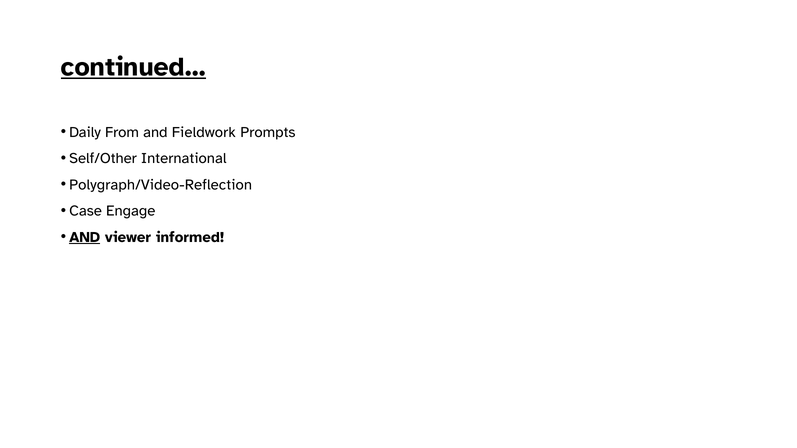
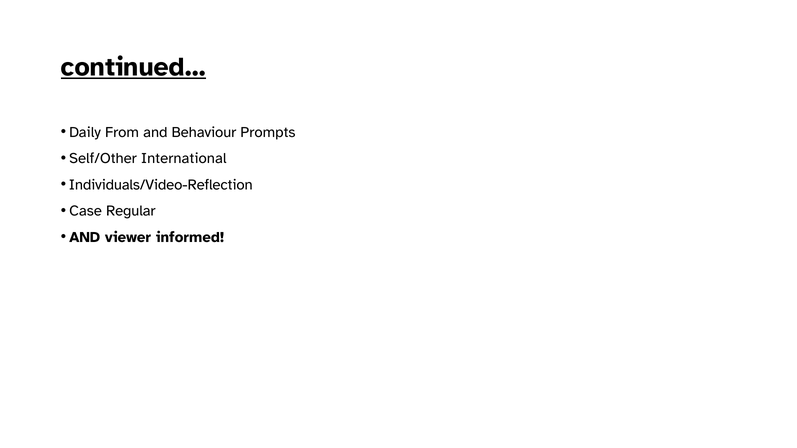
Fieldwork: Fieldwork -> Behaviour (204, 132)
Polygraph/Video-Reflection: Polygraph/Video-Reflection -> Individuals/Video-Reflection (161, 185)
Engage: Engage -> Regular (131, 211)
AND underline: present -> none (85, 237)
